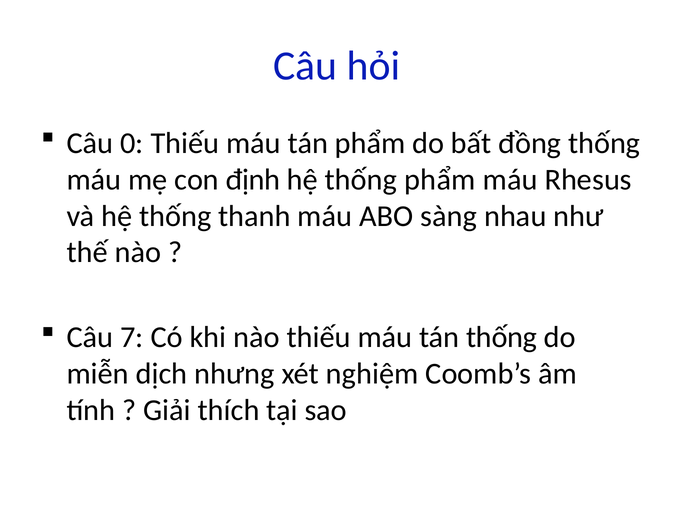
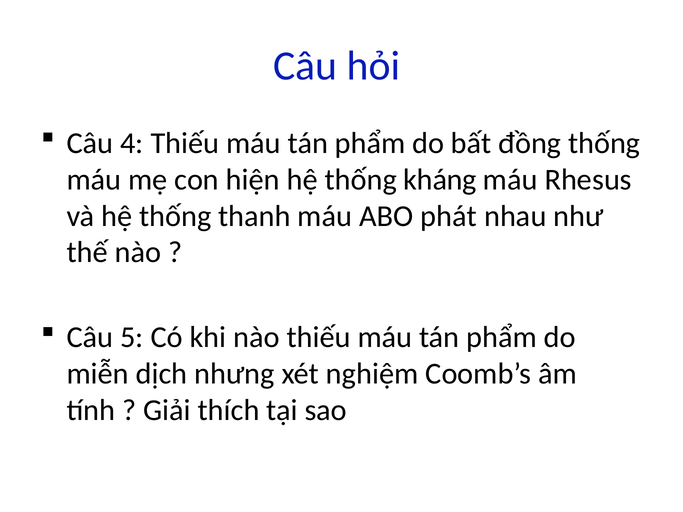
0: 0 -> 4 (132, 143)
định: định -> hiện (253, 180)
thống phẩm: phẩm -> kháng (440, 180)
sàng: sàng -> phát (449, 216)
7: 7 -> 5 (132, 338)
thống: thống -> phẩm (502, 338)
